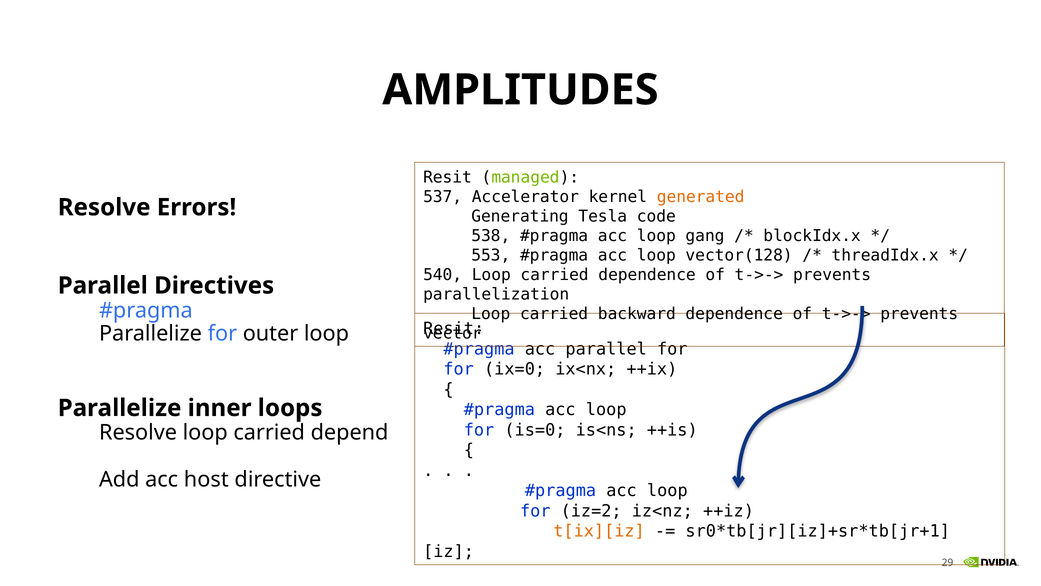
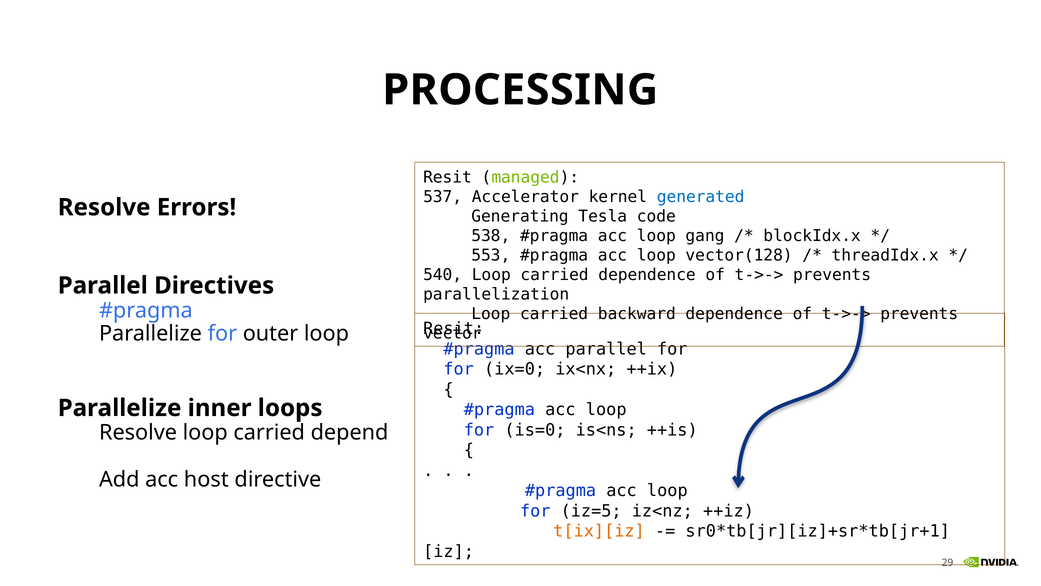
AMPLITUDES: AMPLITUDES -> PROCESSING (520, 90)
generated colour: orange -> blue (701, 197)
iz=2: iz=2 -> iz=5 (591, 511)
